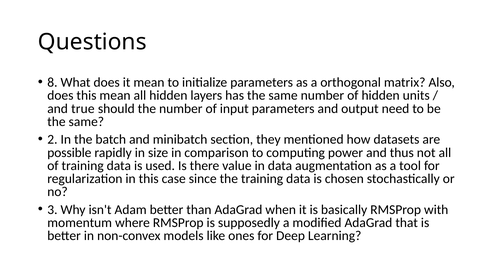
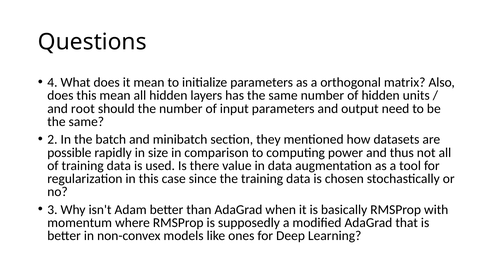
8: 8 -> 4 (52, 82)
true: true -> root (83, 109)
